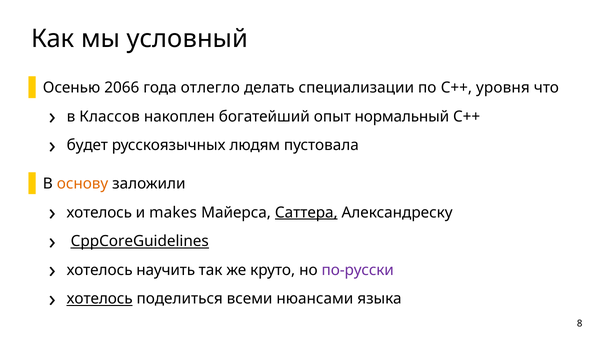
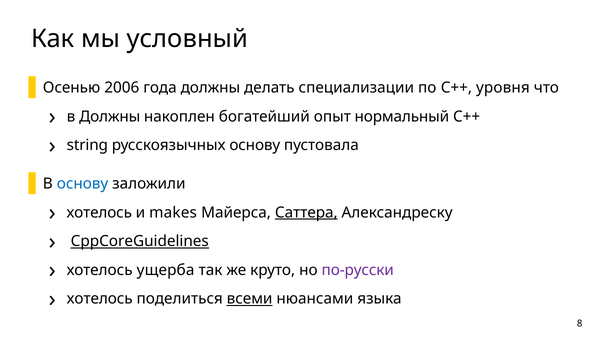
2066: 2066 -> 2006 (122, 88)
года отлегло: отлегло -> должны (210, 88)
в Классов: Классов -> Должны (110, 117)
будет: будет -> string (87, 145)
русскоязычных людям: людям -> основу (255, 145)
основу colour: orange -> blue (83, 184)
научить: научить -> ущерба (166, 270)
хотелось underline: present -> none (100, 299)
всеми underline: none -> present (250, 299)
